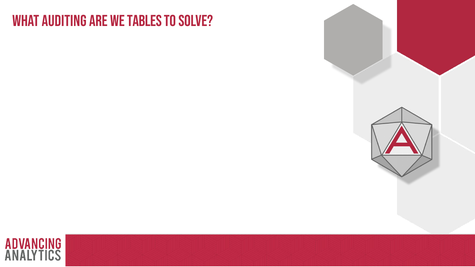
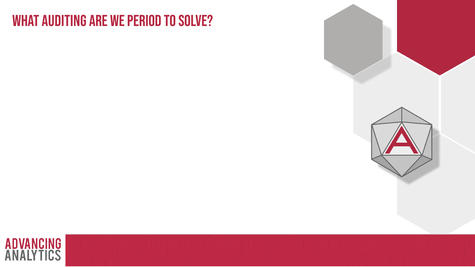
tables: tables -> period (144, 21)
